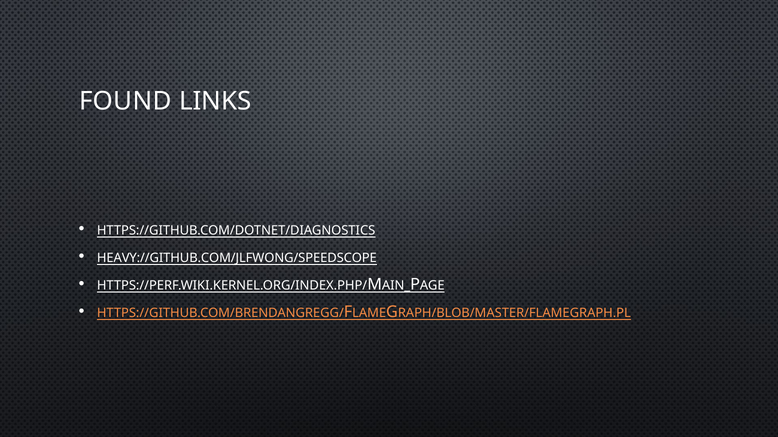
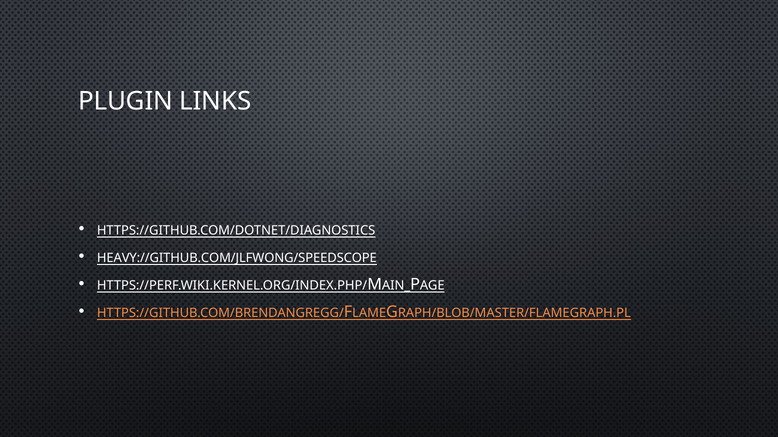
FOUND: FOUND -> PLUGIN (126, 101)
